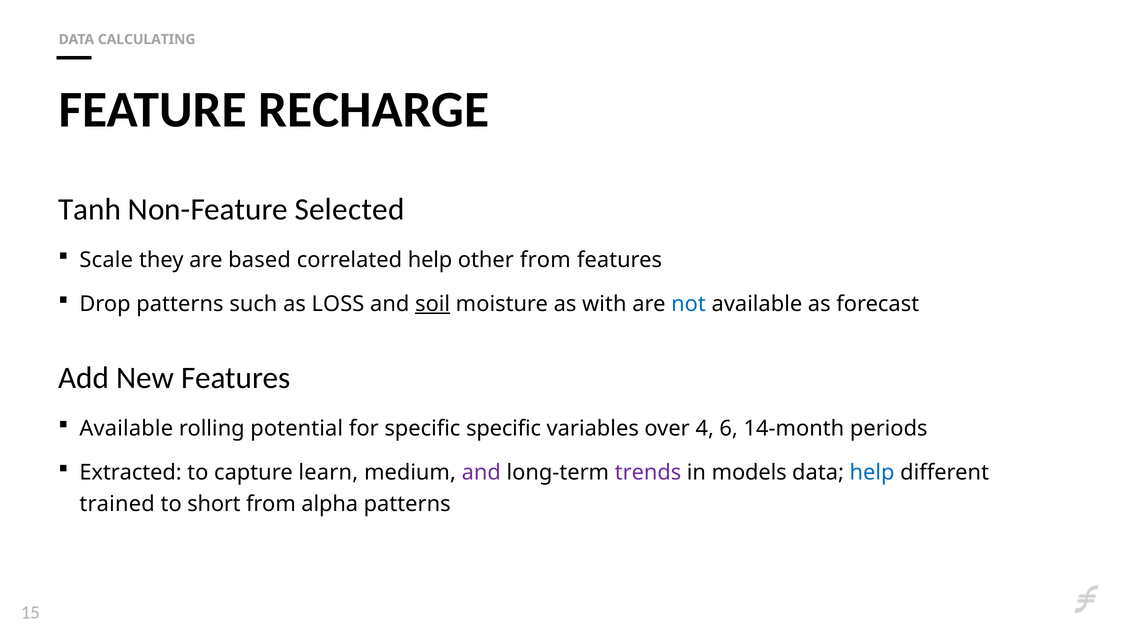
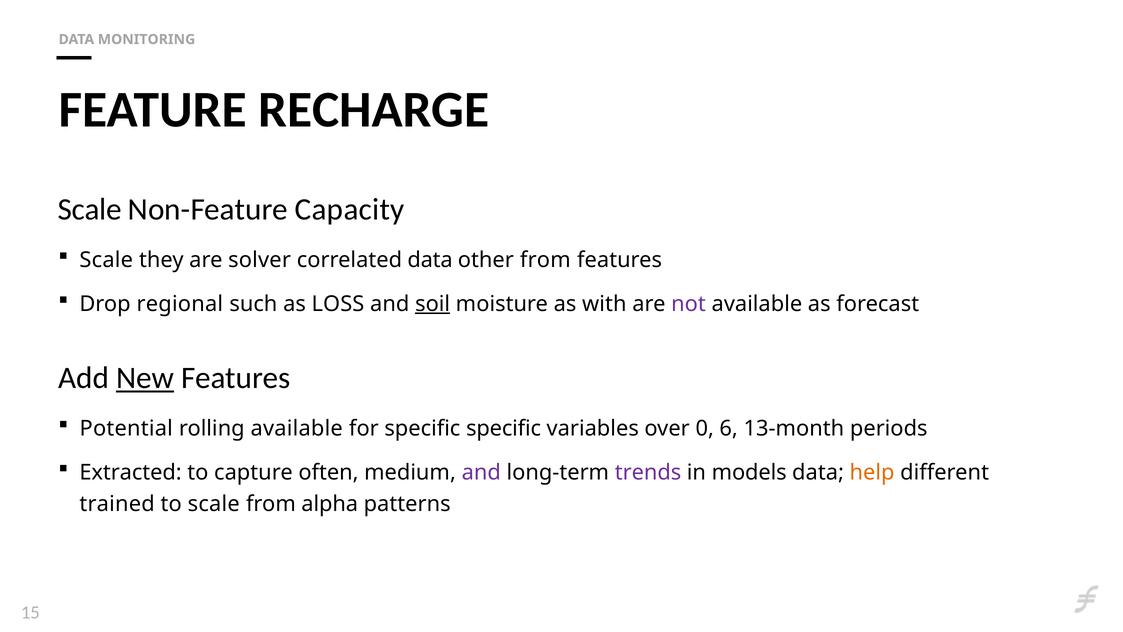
CALCULATING: CALCULATING -> MONITORING (147, 39)
Tanh: Tanh -> Scale (90, 210)
Selected: Selected -> Capacity (350, 210)
based: based -> solver (260, 260)
correlated help: help -> data (430, 260)
Drop patterns: patterns -> regional (180, 304)
not colour: blue -> purple (688, 304)
New underline: none -> present (145, 378)
Available: Available -> Potential (126, 428)
rolling potential: potential -> available (297, 428)
4: 4 -> 0 (705, 428)
14-month: 14-month -> 13-month (794, 428)
learn: learn -> often (328, 472)
help colour: blue -> orange (872, 472)
to short: short -> scale (214, 504)
